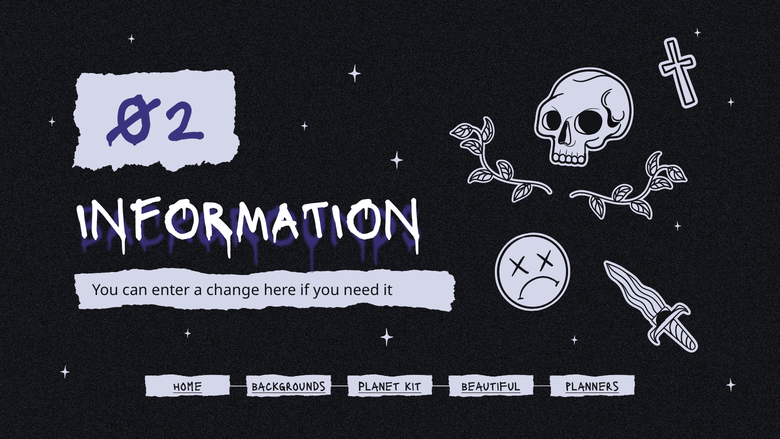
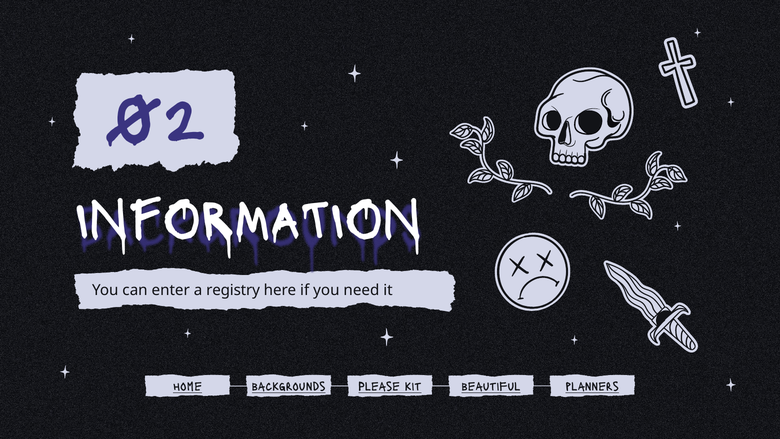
change: change -> registry (233, 290)
Planet: Planet -> Please (379, 386)
